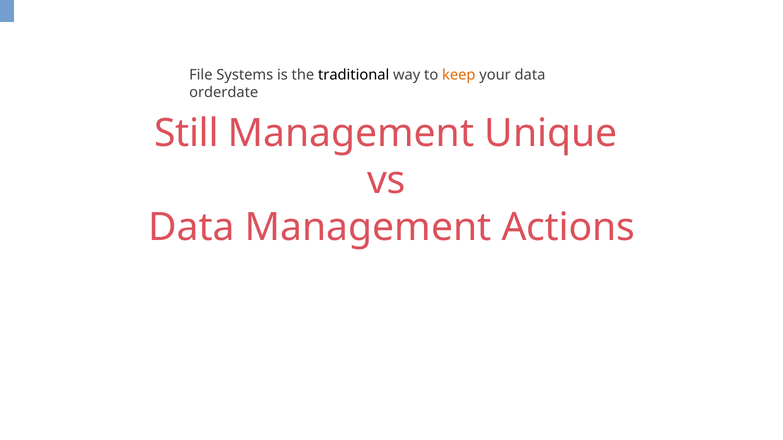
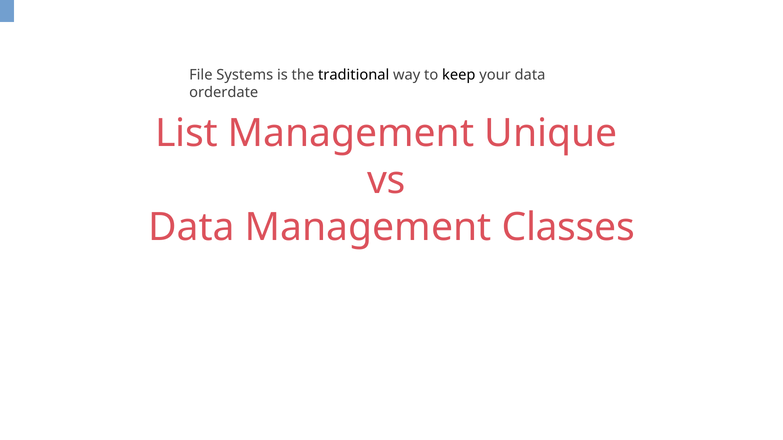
keep colour: orange -> black (459, 75)
Still: Still -> List (186, 134)
Actions: Actions -> Classes (568, 228)
